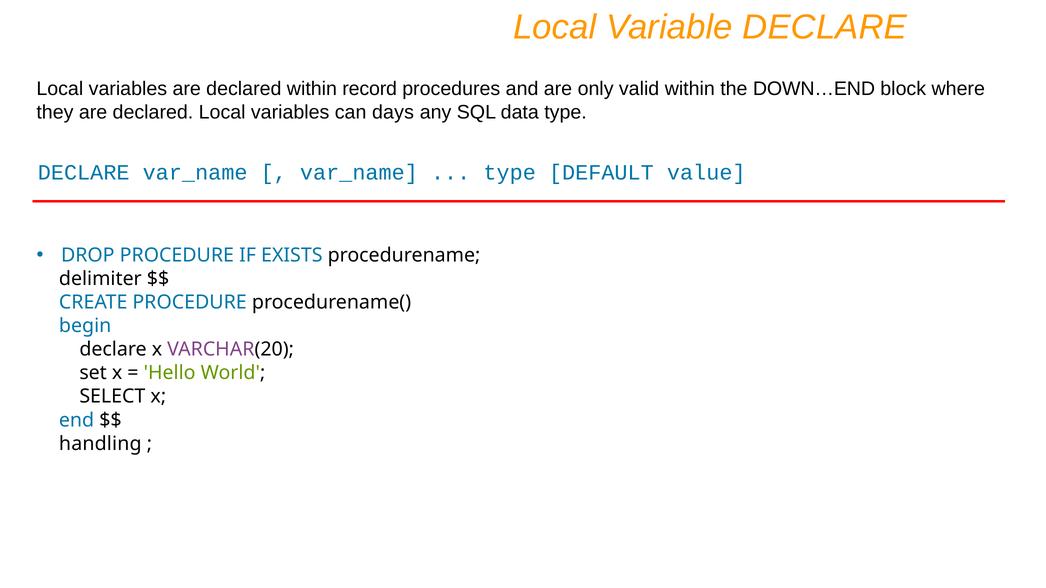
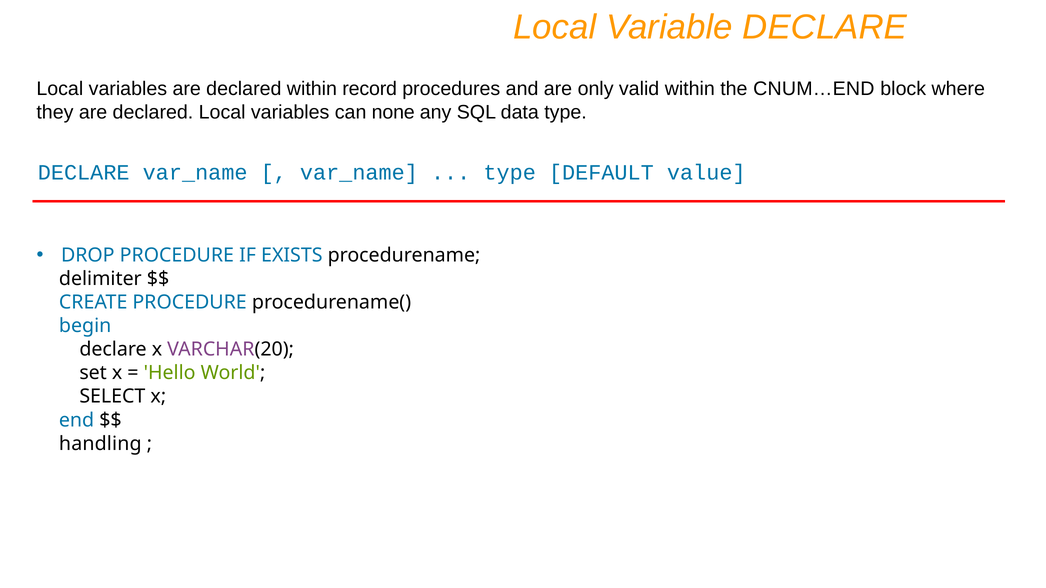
DOWN…END: DOWN…END -> CNUM…END (814, 89)
days: days -> none (393, 112)
